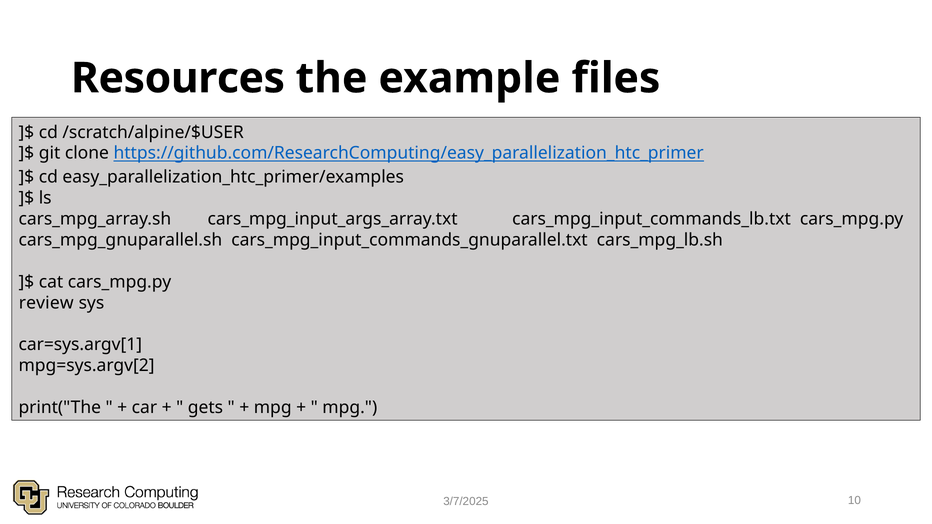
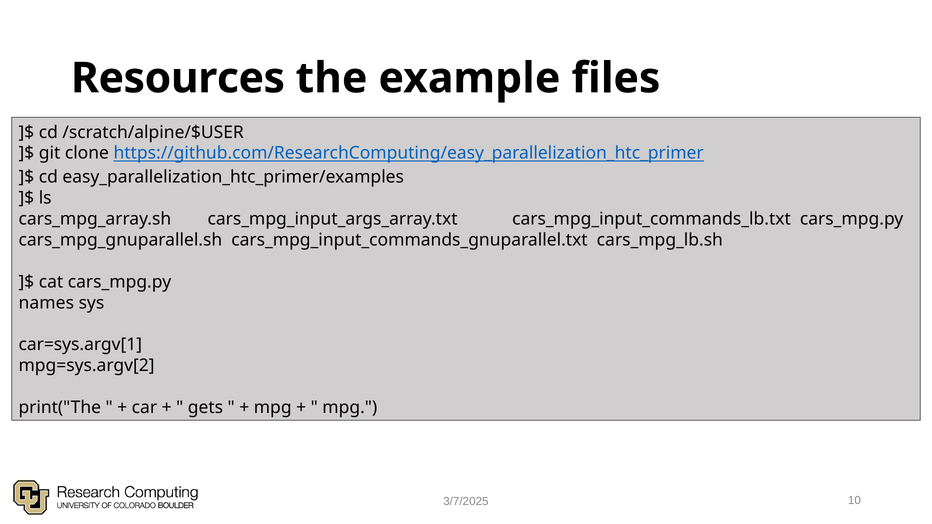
review: review -> names (46, 303)
